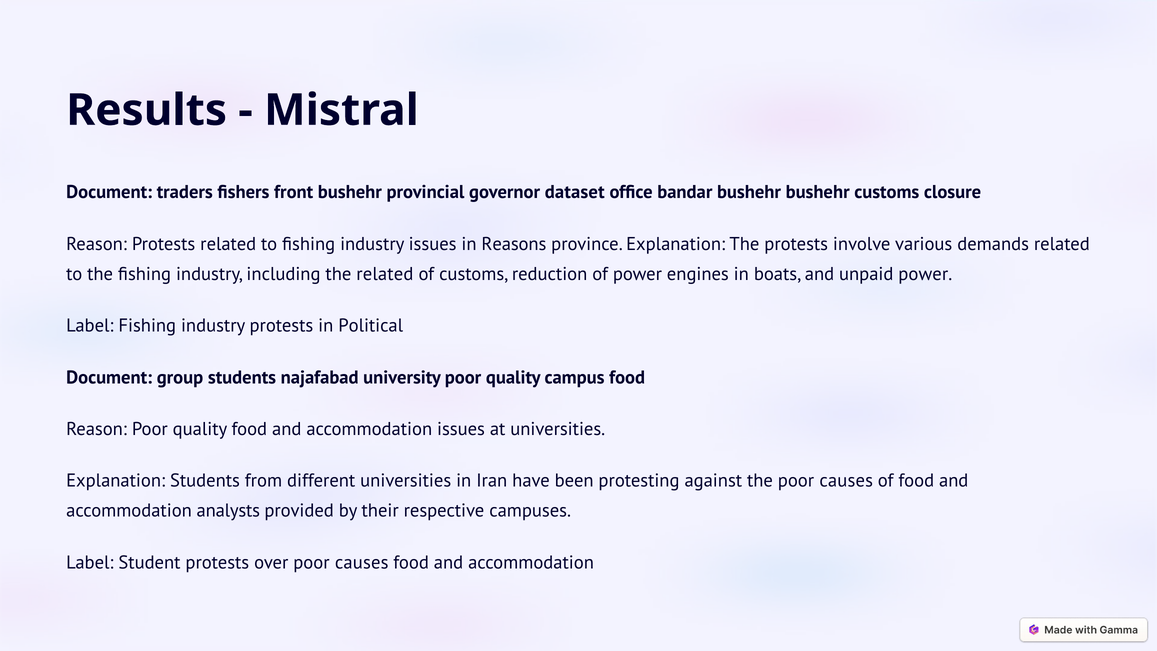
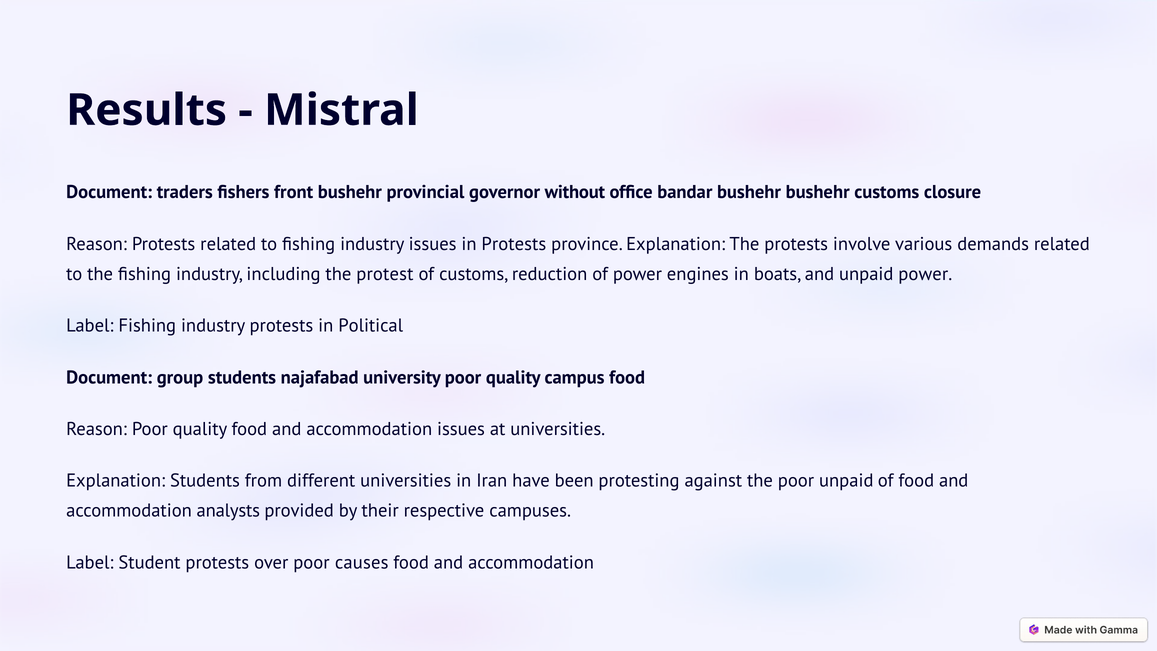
dataset: dataset -> without (575, 192)
in Reasons: Reasons -> Protests (514, 244)
the related: related -> protest (385, 274)
the poor causes: causes -> unpaid (846, 480)
